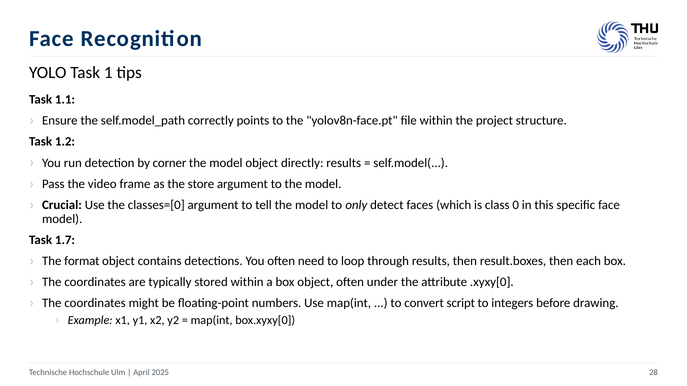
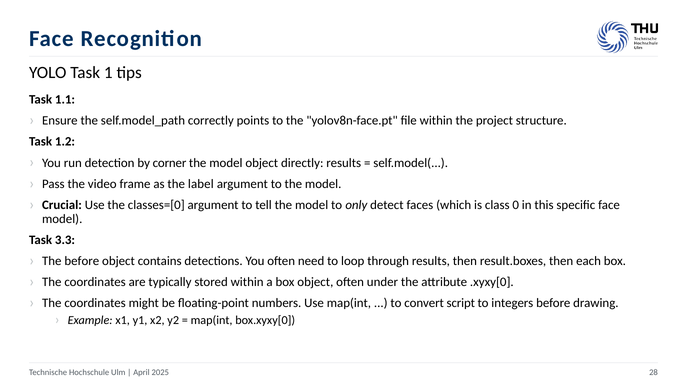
store: store -> label (201, 184)
1.7: 1.7 -> 3.3 (65, 240)
The format: format -> before (82, 261)
